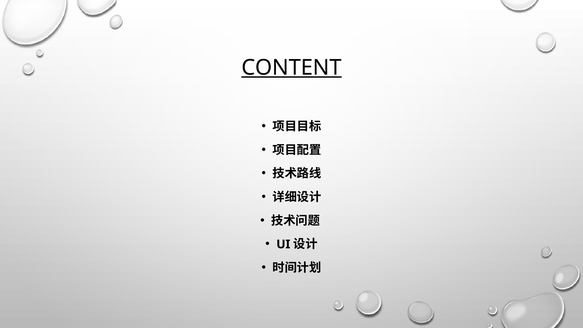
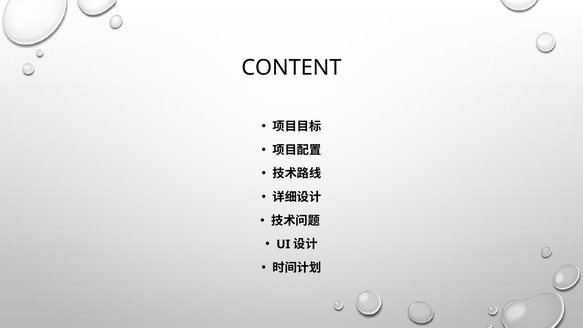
CONTENT underline: present -> none (291, 68)
